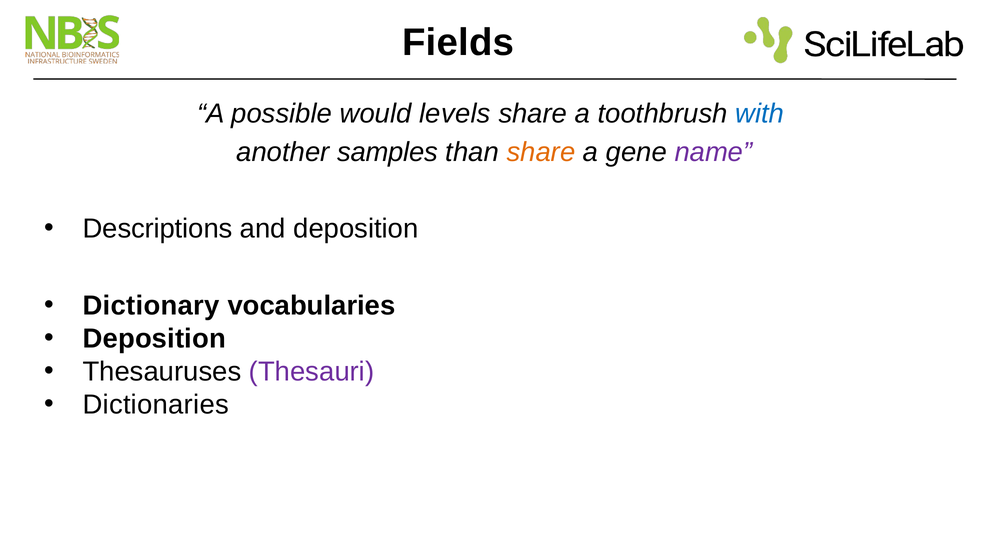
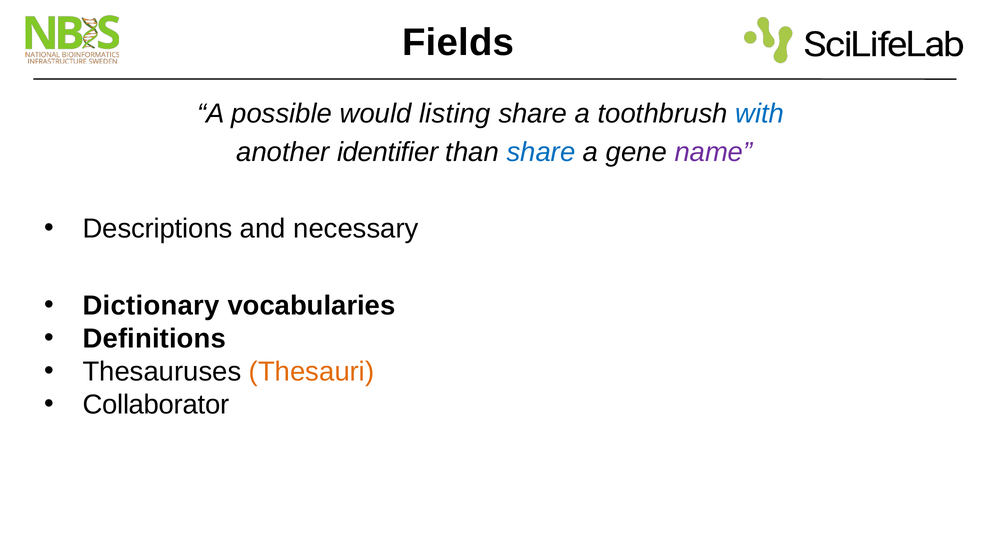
levels: levels -> listing (455, 114)
samples: samples -> identifier (388, 152)
share colour: orange -> blue (541, 152)
and deposition: deposition -> necessary (356, 229)
Deposition: Deposition -> Definitions (154, 339)
Thesauri colour: purple -> orange (312, 372)
Dictionaries: Dictionaries -> Collaborator (156, 405)
